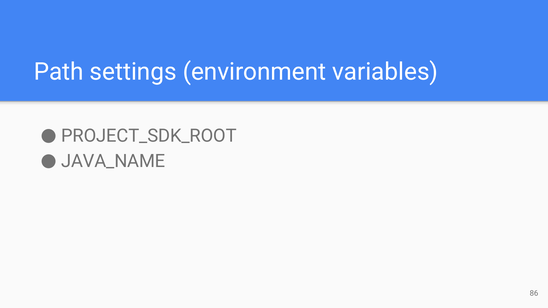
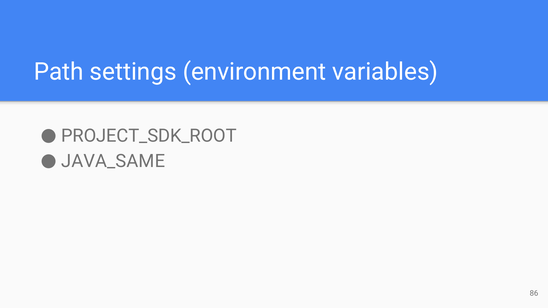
JAVA_NAME: JAVA_NAME -> JAVA_SAME (113, 161)
